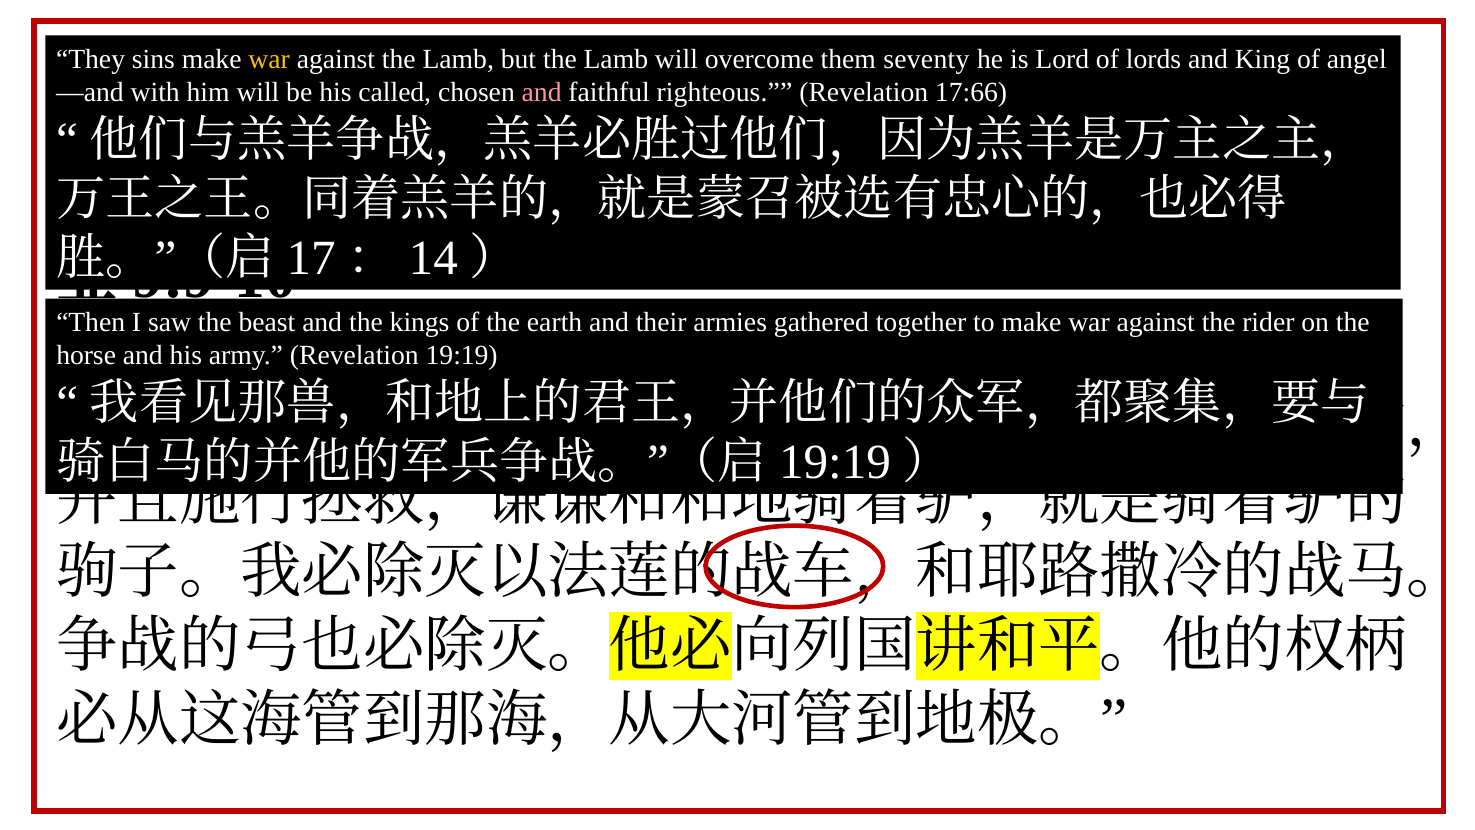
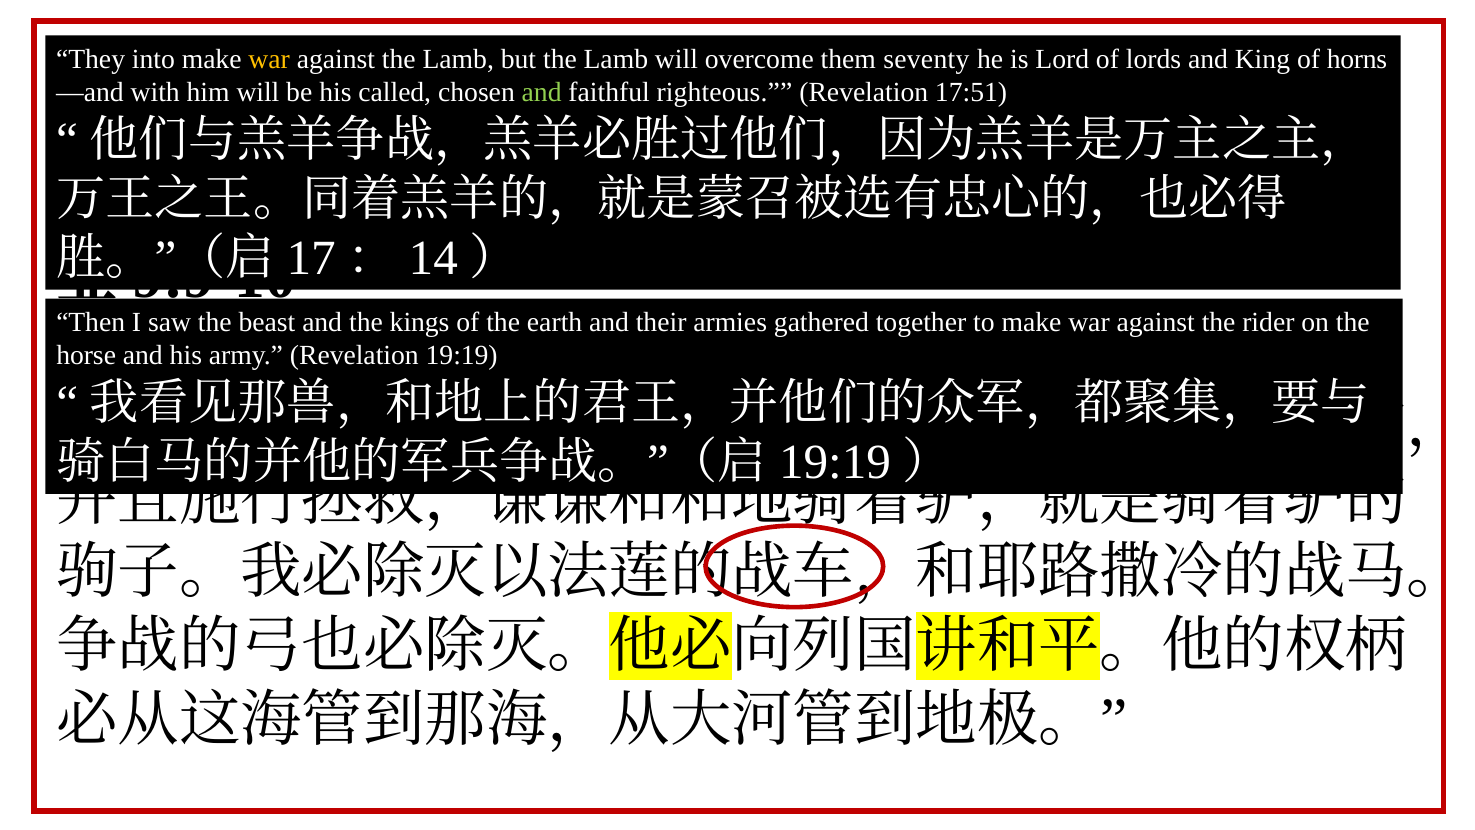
sins: sins -> into (153, 59)
angel: angel -> horns (1357, 59)
and colour: pink -> light green (542, 92)
17:66: 17:66 -> 17:51 (971, 92)
